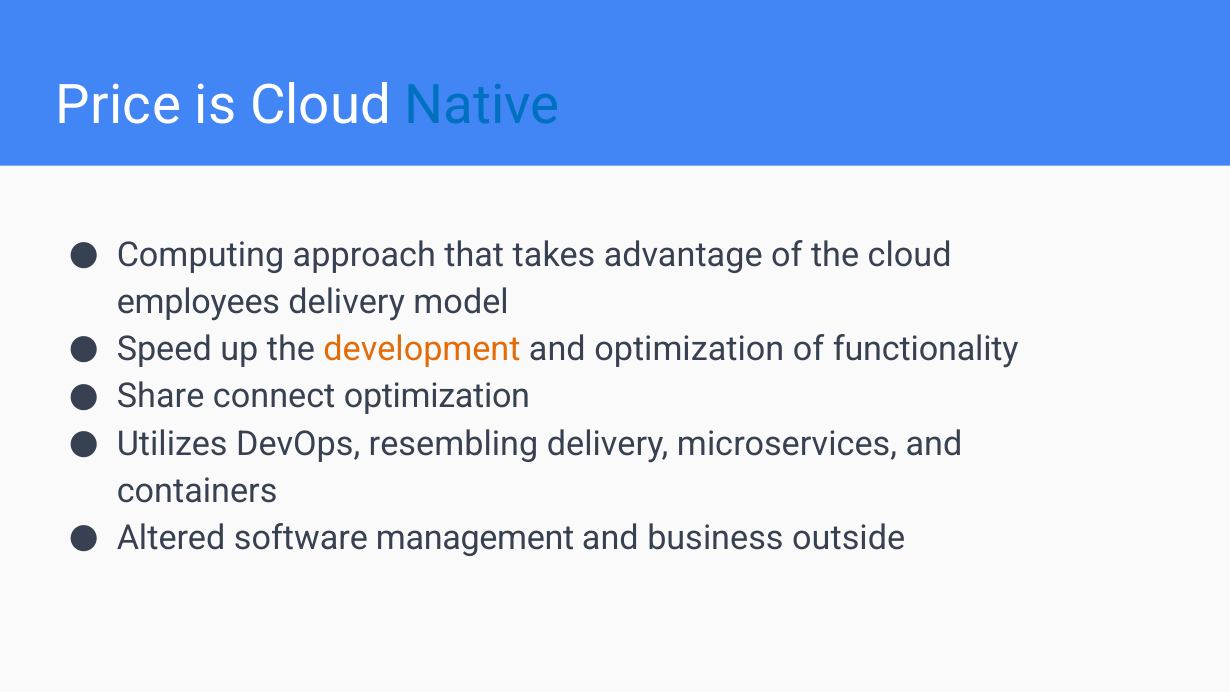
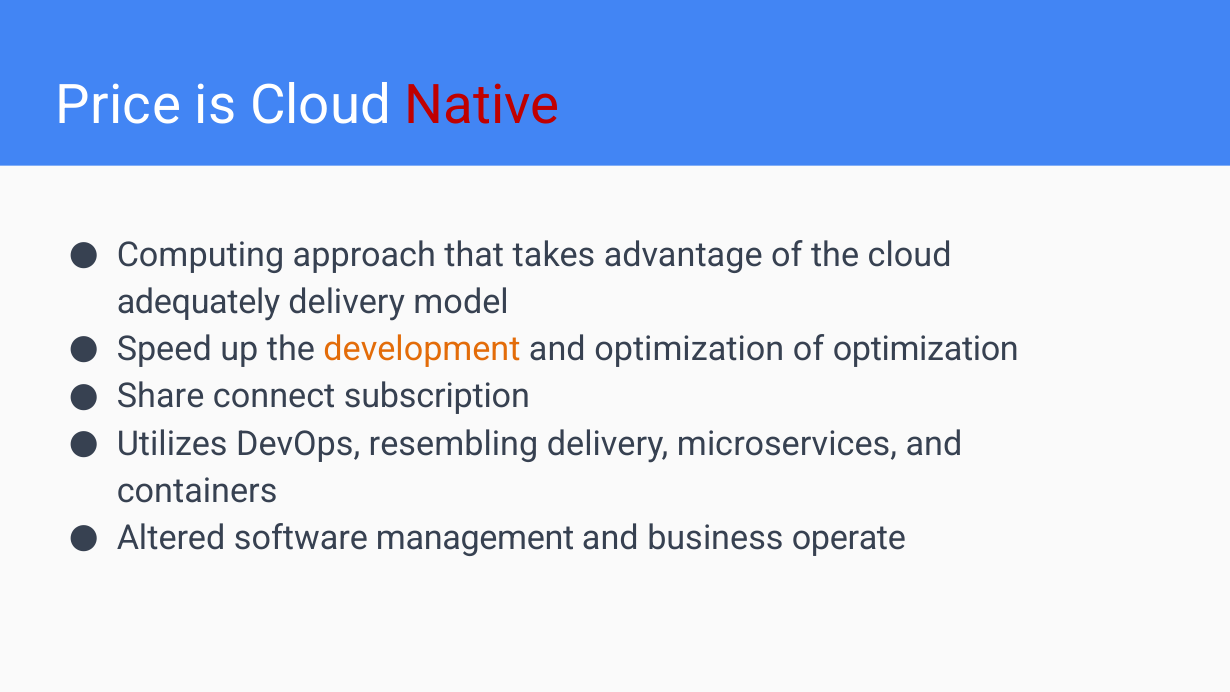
Native colour: blue -> red (482, 106)
employees: employees -> adequately (198, 302)
of functionality: functionality -> optimization (926, 349)
connect optimization: optimization -> subscription (437, 397)
outside: outside -> operate (849, 538)
